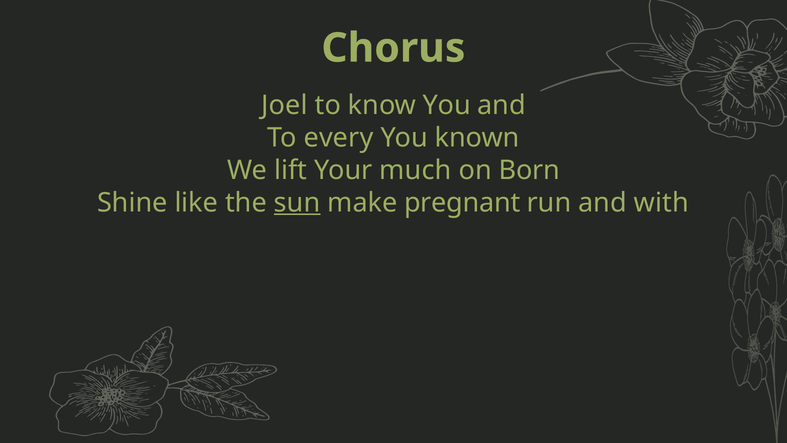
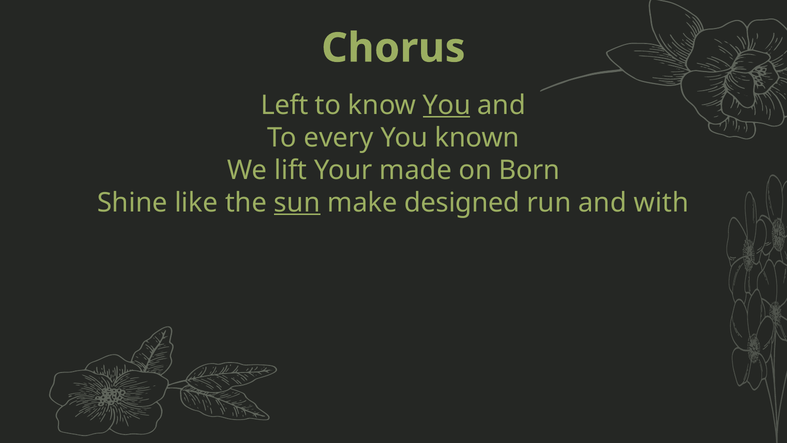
Joel: Joel -> Left (285, 105)
You underline: none -> present (447, 105)
much: much -> made (416, 170)
pregnant: pregnant -> designed (462, 203)
